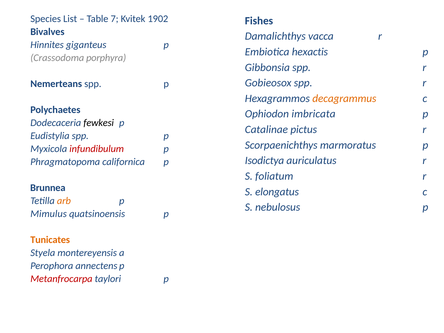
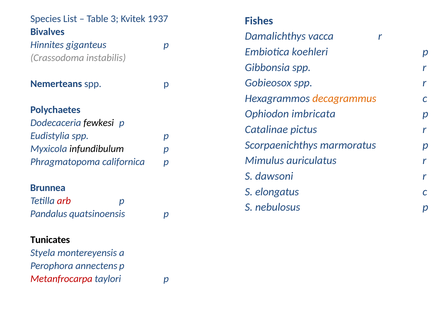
7: 7 -> 3 (115, 19)
1902: 1902 -> 1937 (158, 19)
hexactis: hexactis -> koehleri (310, 52)
porphyra: porphyra -> instabilis (106, 58)
infundibulum colour: red -> black (97, 149)
Isodictya: Isodictya -> Mimulus (264, 161)
foliatum: foliatum -> dawsoni (274, 176)
arb colour: orange -> red (64, 201)
Mimulus: Mimulus -> Pandalus (49, 214)
Tunicates colour: orange -> black (50, 240)
